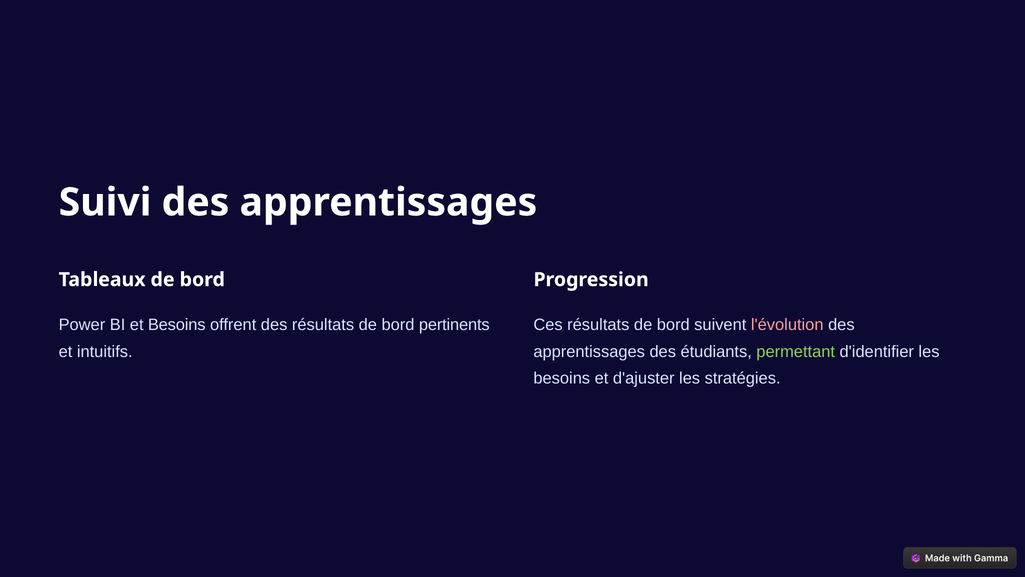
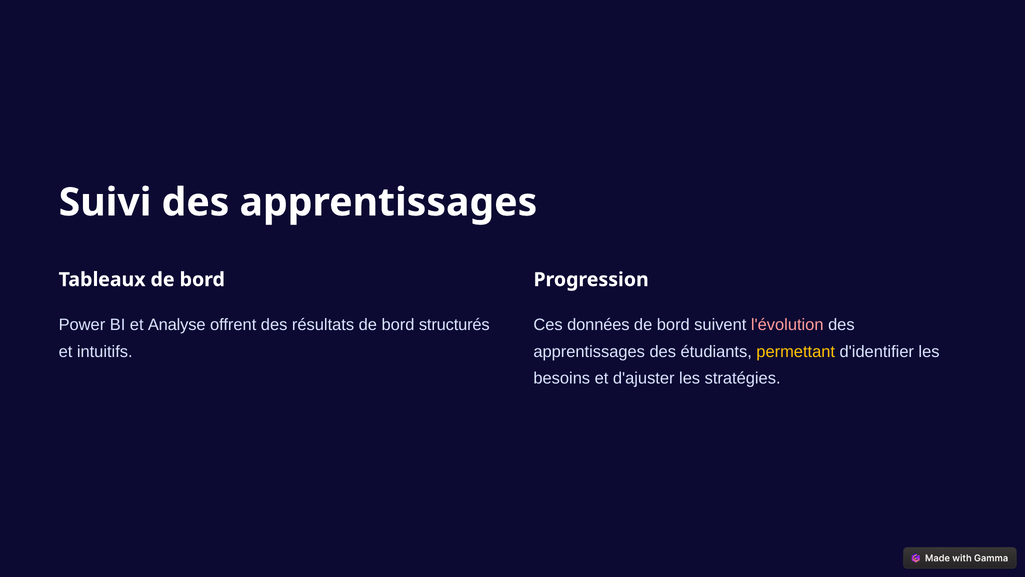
et Besoins: Besoins -> Analyse (177, 325)
pertinents: pertinents -> structurés (454, 325)
Ces résultats: résultats -> données (598, 325)
permettant colour: light green -> yellow (796, 351)
